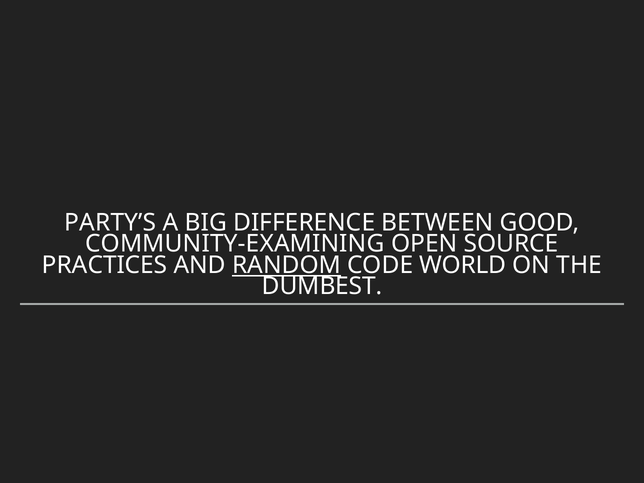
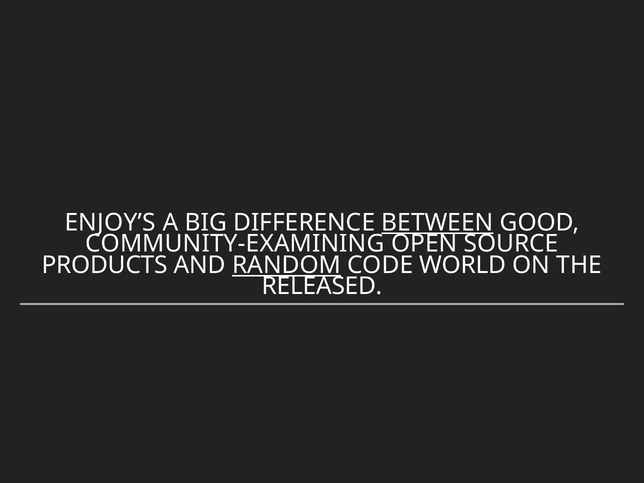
PARTY’S: PARTY’S -> ENJOY’S (110, 223)
BETWEEN underline: none -> present (437, 223)
PRACTICES: PRACTICES -> PRODUCTS (105, 265)
DUMBEST: DUMBEST -> RELEASED (322, 286)
